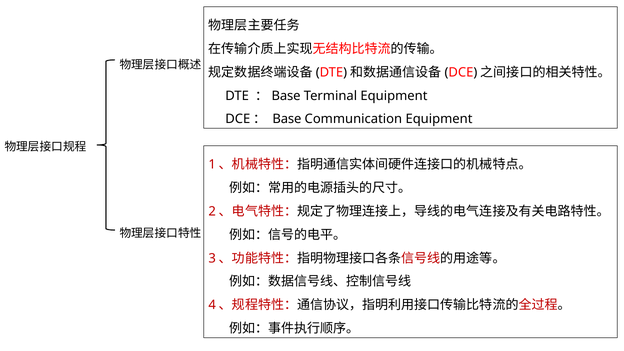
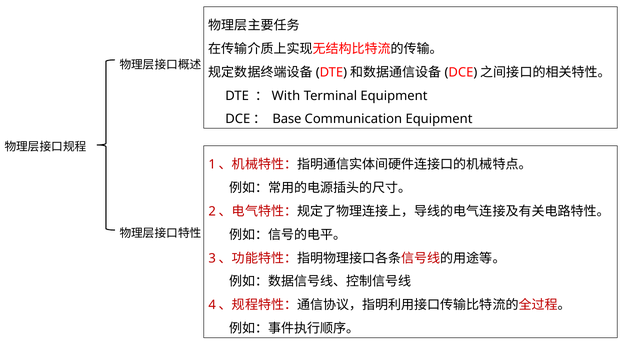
Base: Base -> With (286, 96)
